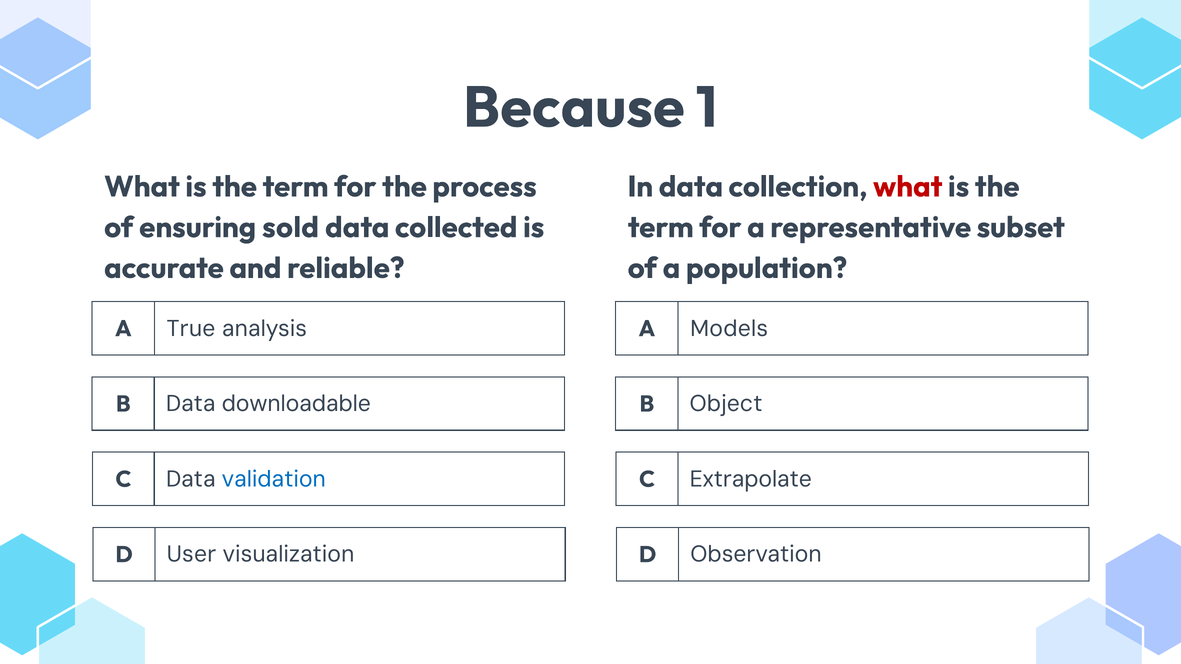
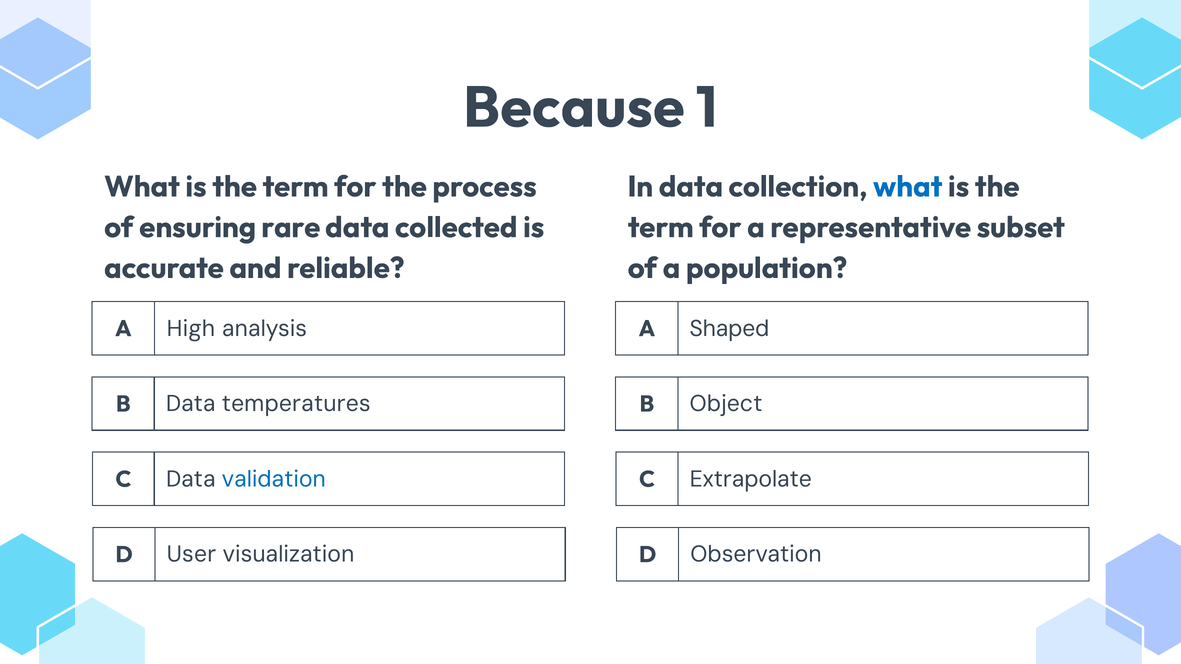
what colour: red -> blue (908, 187)
sold: sold -> rare (291, 228)
True: True -> High (191, 329)
Models: Models -> Shaped (729, 329)
downloadable: downloadable -> temperatures (296, 404)
